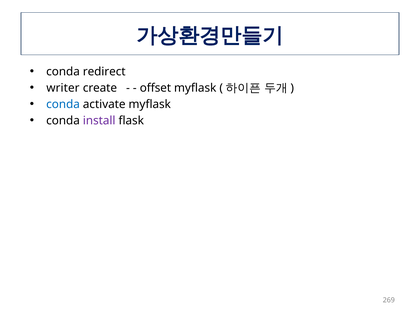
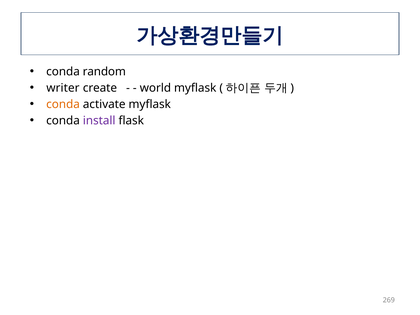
redirect: redirect -> random (104, 71)
offset: offset -> world (155, 88)
conda colour: blue -> orange (63, 104)
